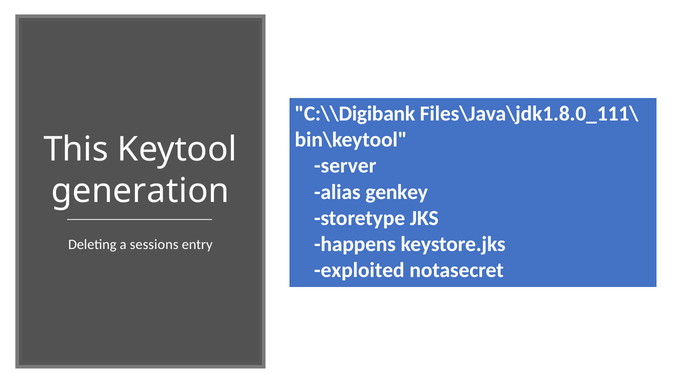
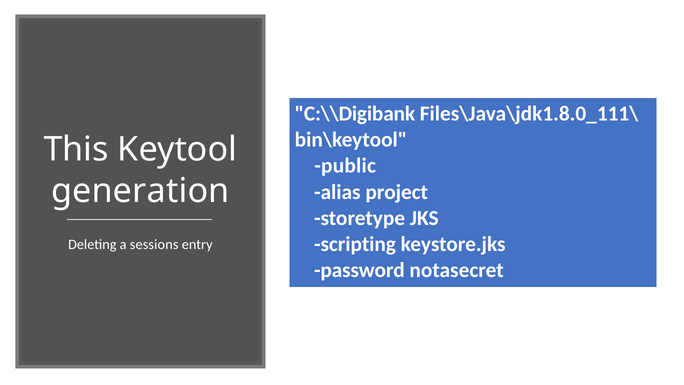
server: server -> public (345, 166)
genkey: genkey -> project (397, 192)
happens: happens -> scripting (355, 244)
exploited: exploited -> password (359, 270)
